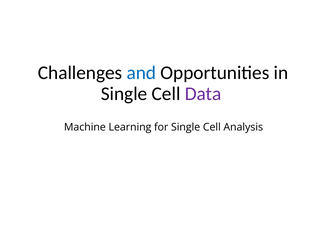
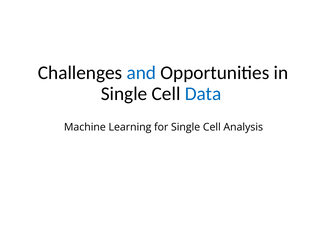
Data colour: purple -> blue (203, 94)
